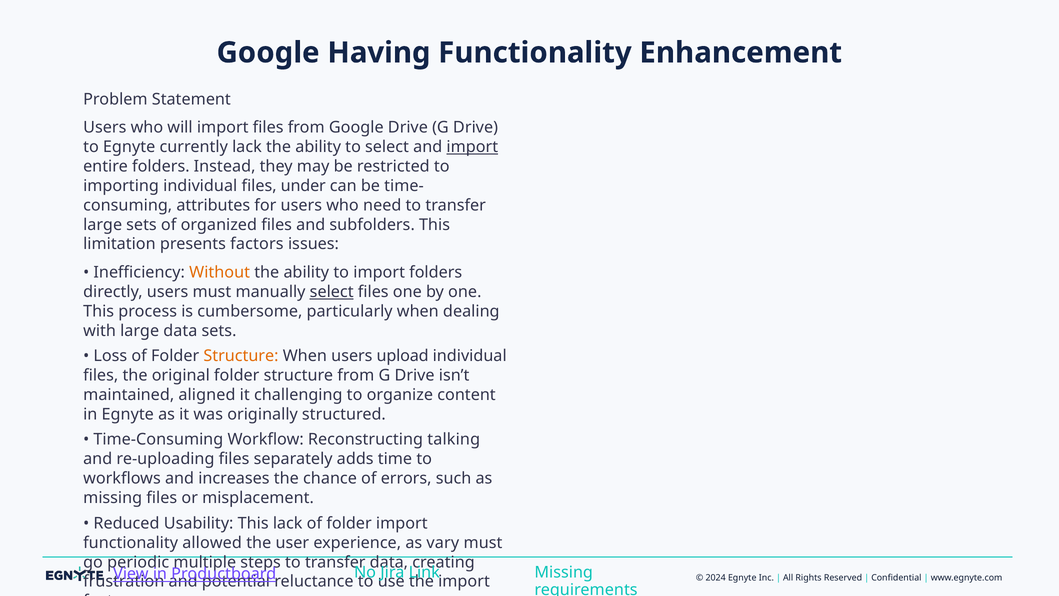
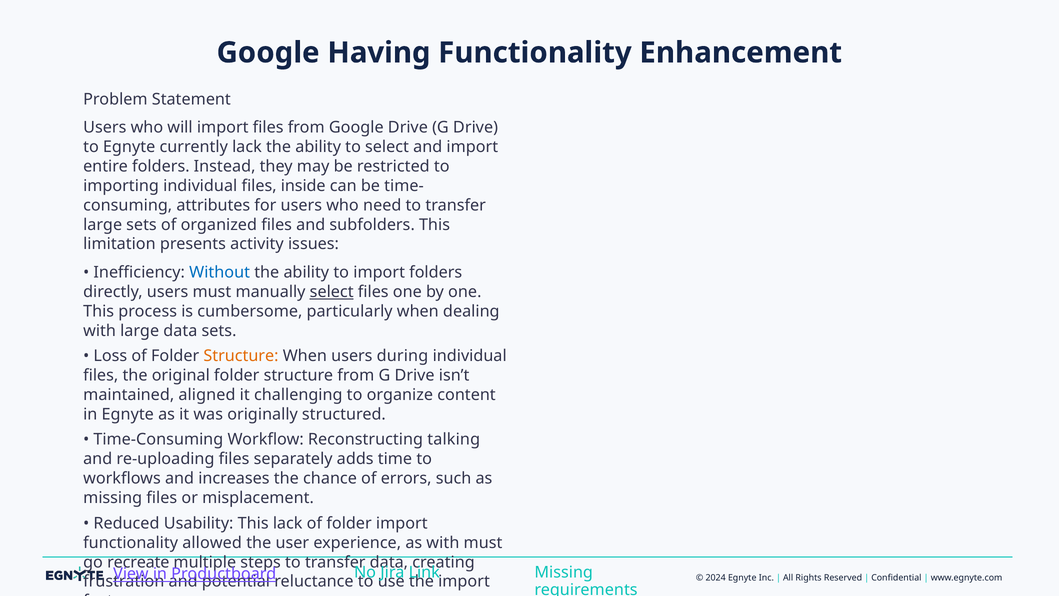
import underline: present -> none (472, 147)
under: under -> inside (303, 186)
factors: factors -> activity (257, 244)
Without colour: orange -> blue (220, 272)
upload: upload -> during (402, 356)
as vary: vary -> with (443, 542)
periodic: periodic -> recreate (138, 562)
